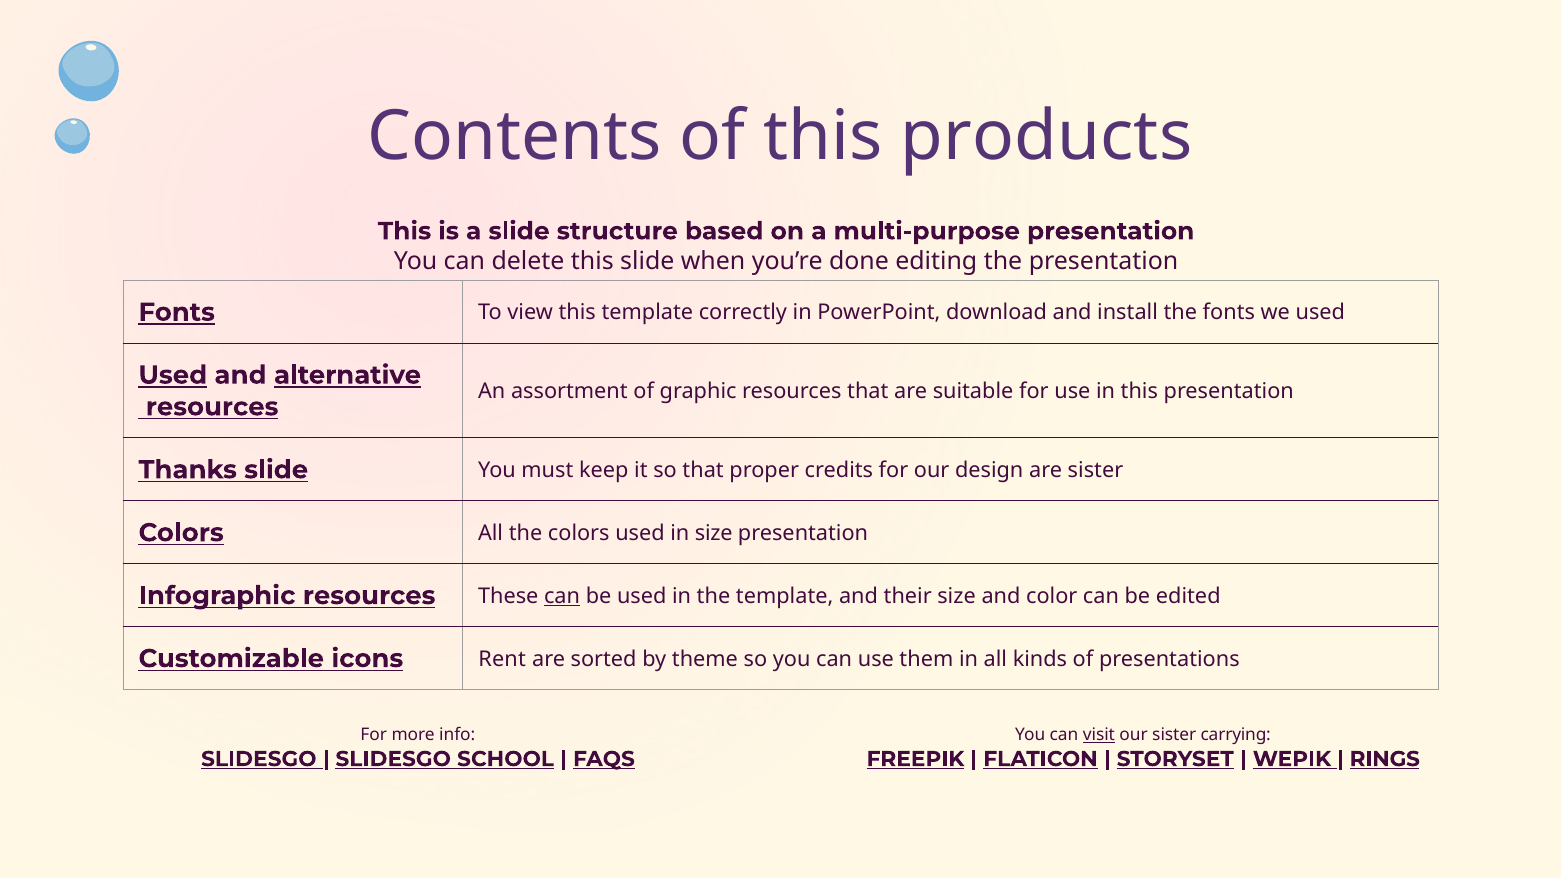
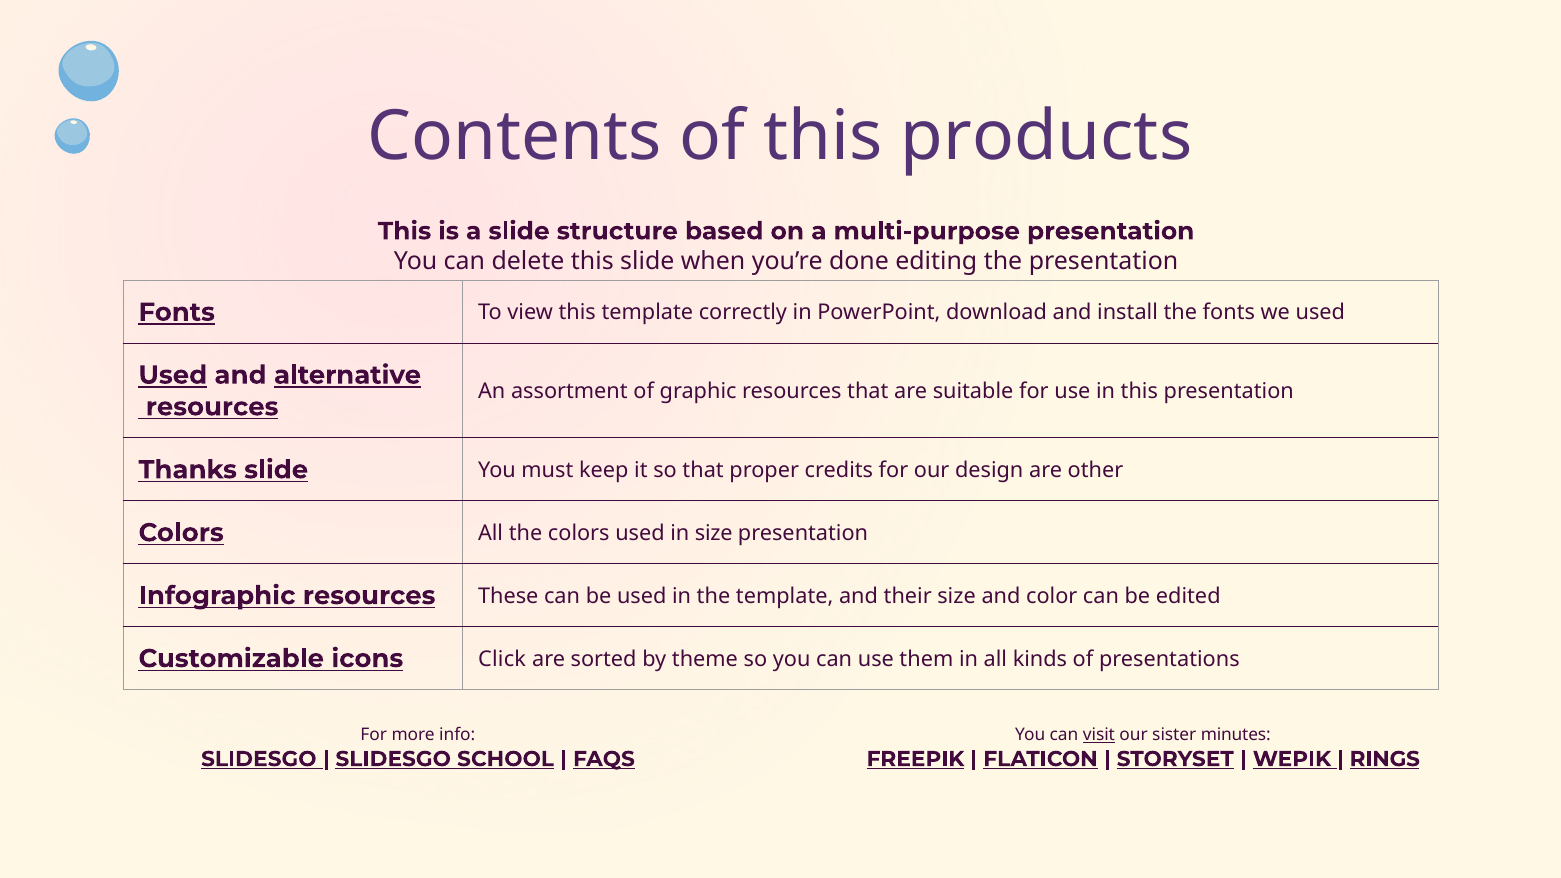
are sister: sister -> other (1096, 470)
can underline: present -> none (562, 596)
Rent: Rent -> Click (502, 659)
carrying: carrying -> minutes (1236, 735)
